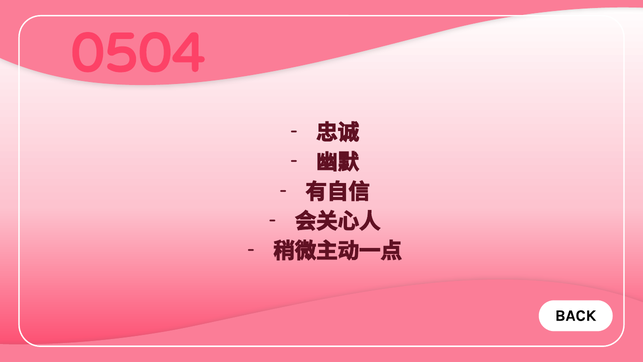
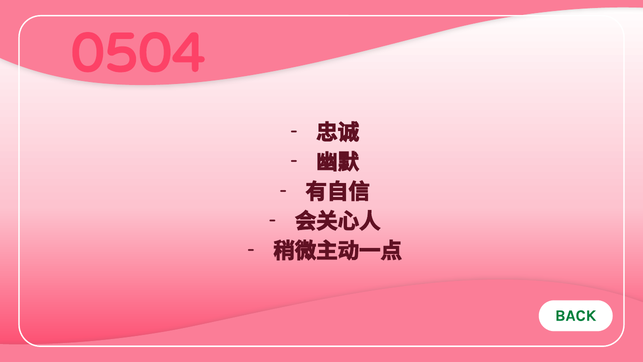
BACK colour: black -> green (576, 315)
